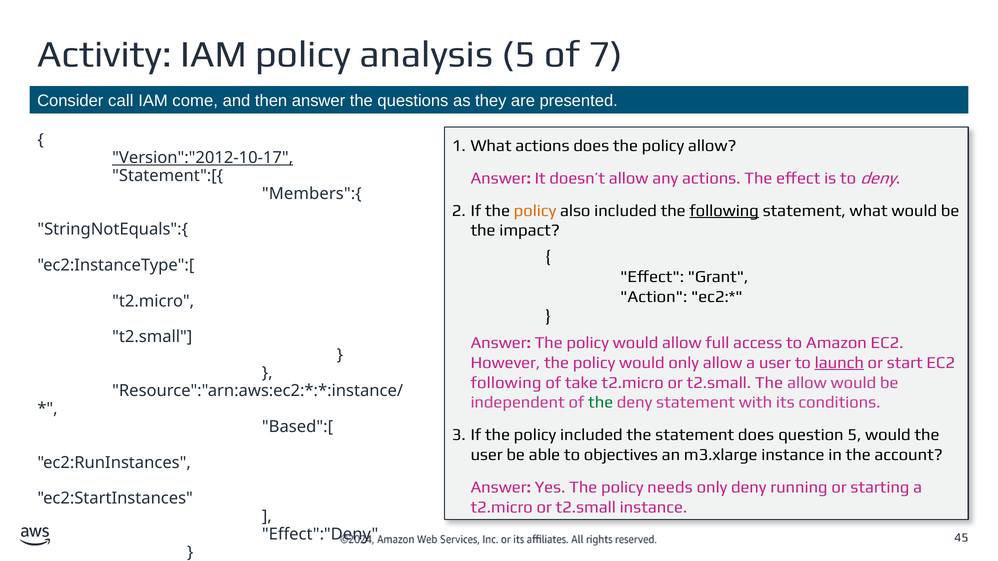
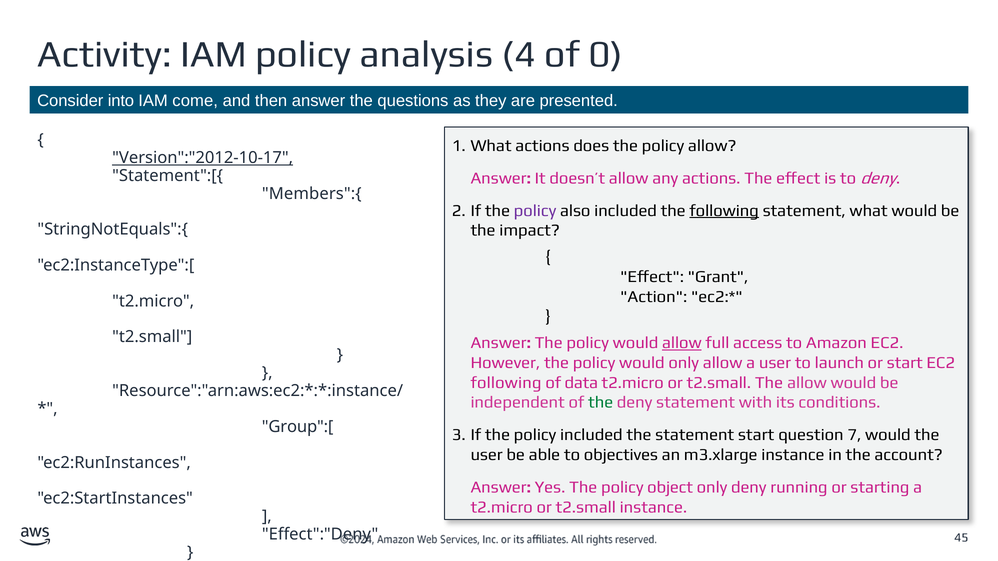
analysis 5: 5 -> 4 (519, 54)
7: 7 -> 0 (606, 54)
call: call -> into (121, 101)
policy colour: orange -> purple (535, 211)
allow underline: none -> present (682, 343)
launch underline: present -> none (839, 363)
take: take -> data (581, 383)
Based":[: Based":[ -> Group":[ (298, 427)
statement does: does -> start (756, 435)
question 5: 5 -> 7 (854, 435)
needs: needs -> object (670, 488)
